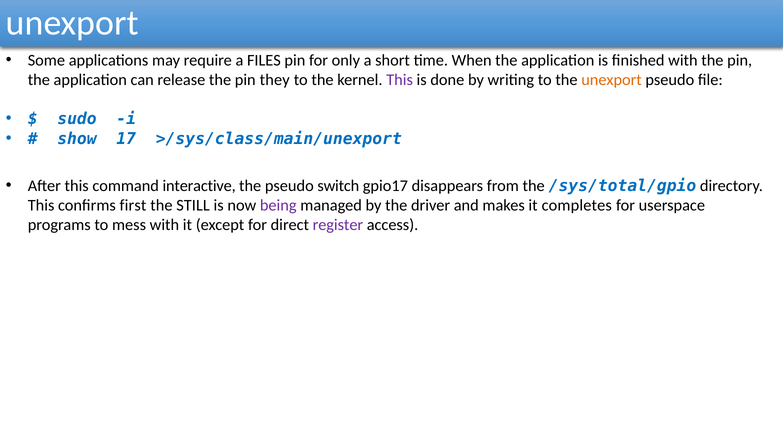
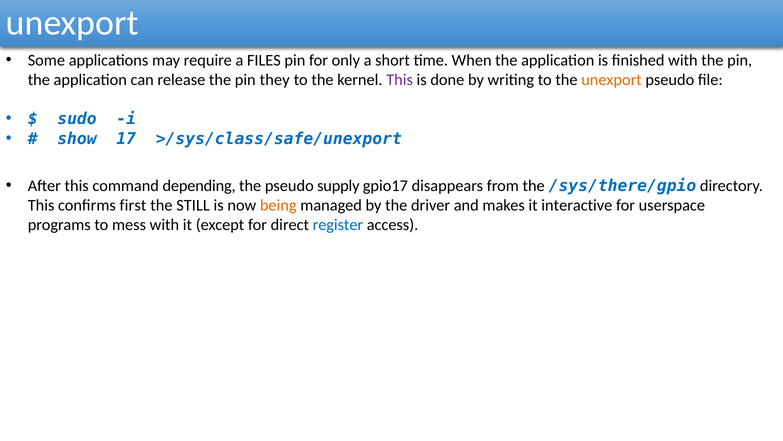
>/sys/class/main/unexport: >/sys/class/main/unexport -> >/sys/class/safe/unexport (279, 138)
interactive: interactive -> depending (199, 185)
switch: switch -> supply (338, 185)
/sys/total/gpio: /sys/total/gpio -> /sys/there/gpio (622, 185)
being colour: purple -> orange (278, 205)
completes: completes -> interactive (577, 205)
register colour: purple -> blue (338, 225)
